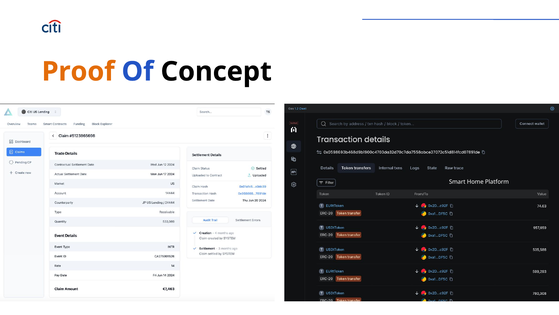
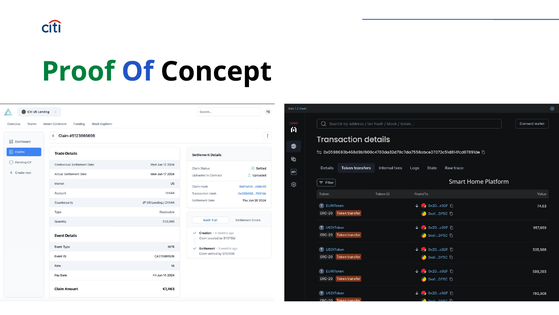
Proof colour: orange -> green (78, 71)
